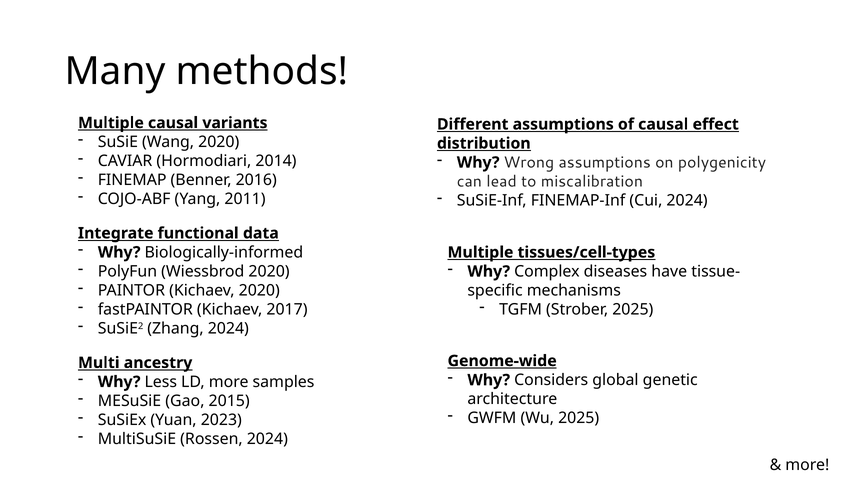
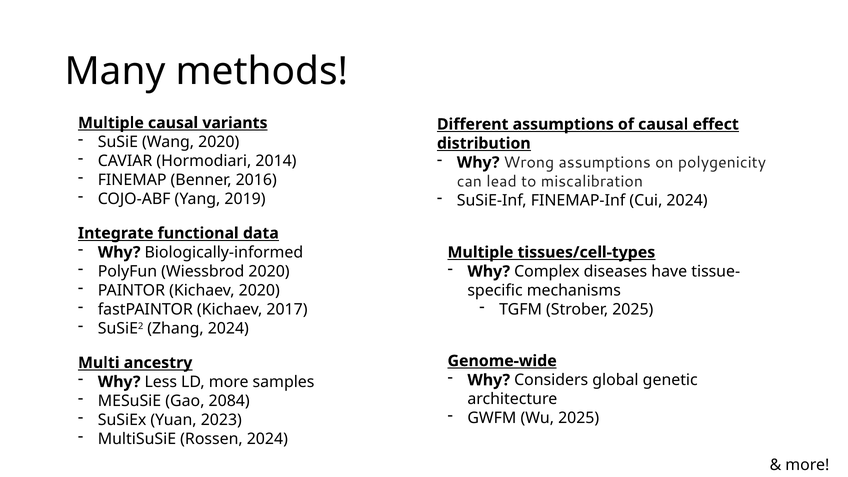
2011: 2011 -> 2019 (245, 199)
2015: 2015 -> 2084 (229, 401)
